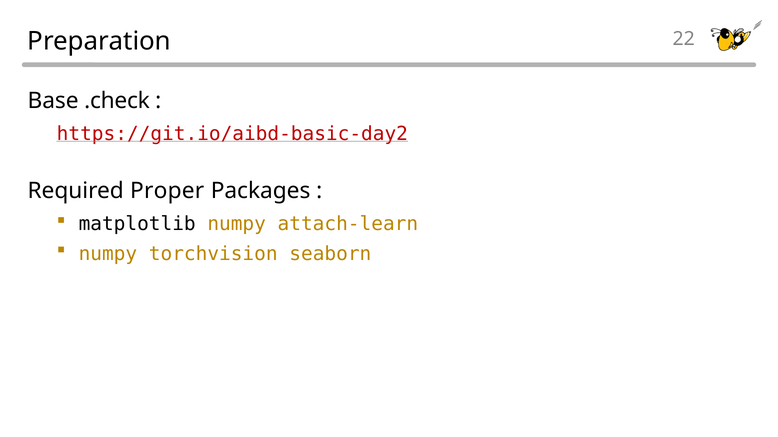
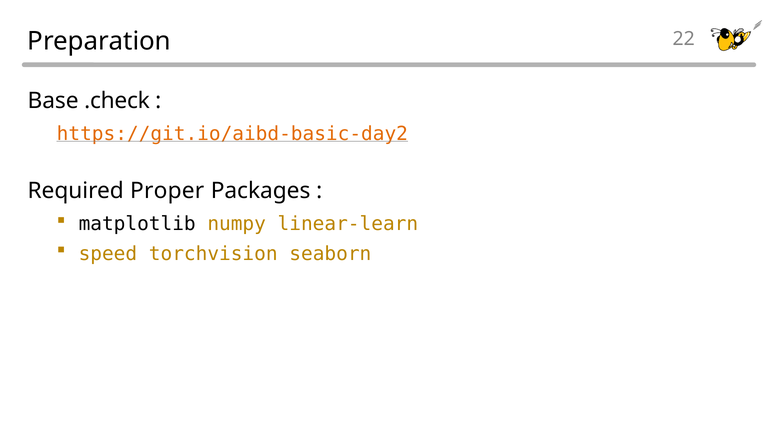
https://git.io/aibd-basic-day2 colour: red -> orange (232, 134)
attach-learn: attach-learn -> linear-learn (348, 224)
numpy: numpy -> speed (108, 254)
